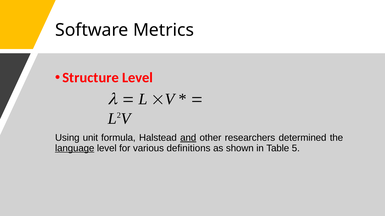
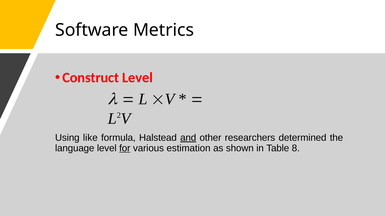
Structure: Structure -> Construct (91, 78)
unit: unit -> like (90, 138)
language underline: present -> none (75, 149)
for underline: none -> present (125, 149)
definitions: definitions -> estimation (189, 149)
5: 5 -> 8 (296, 149)
